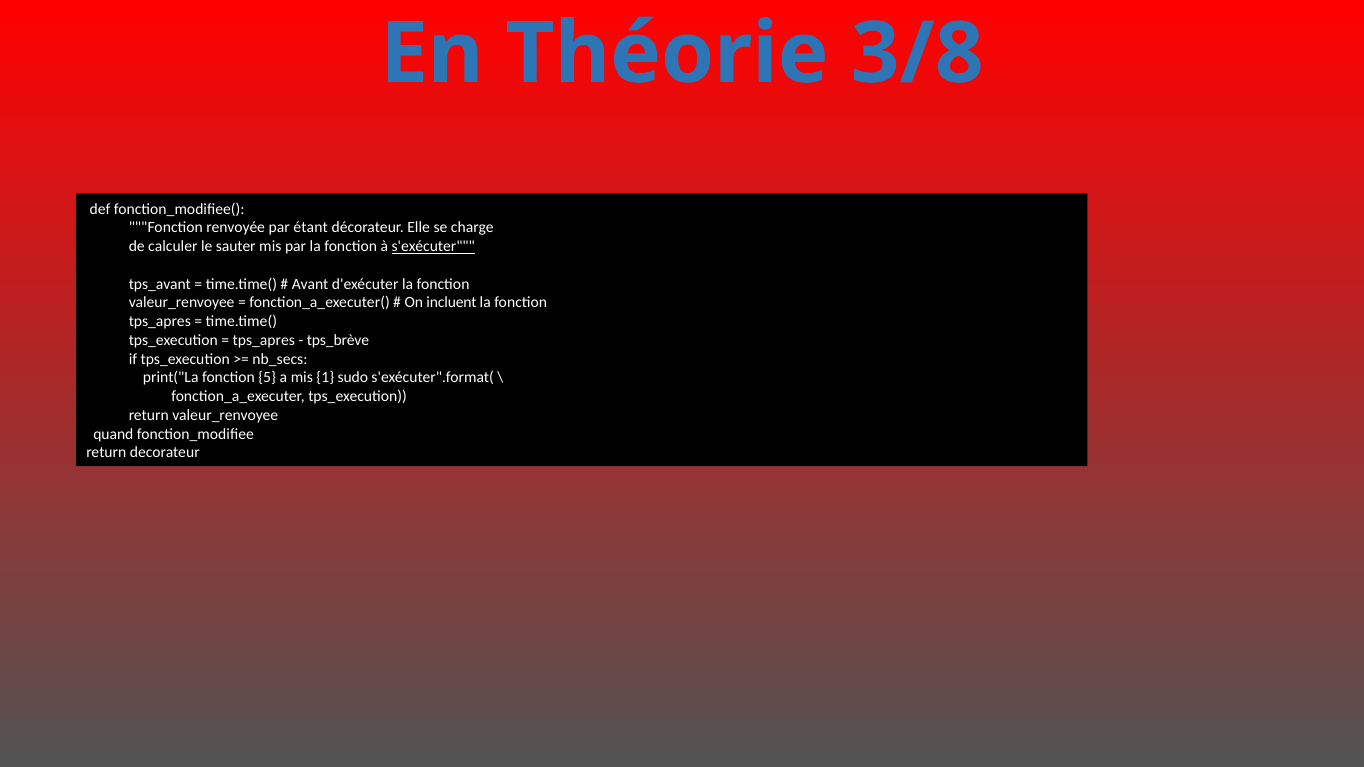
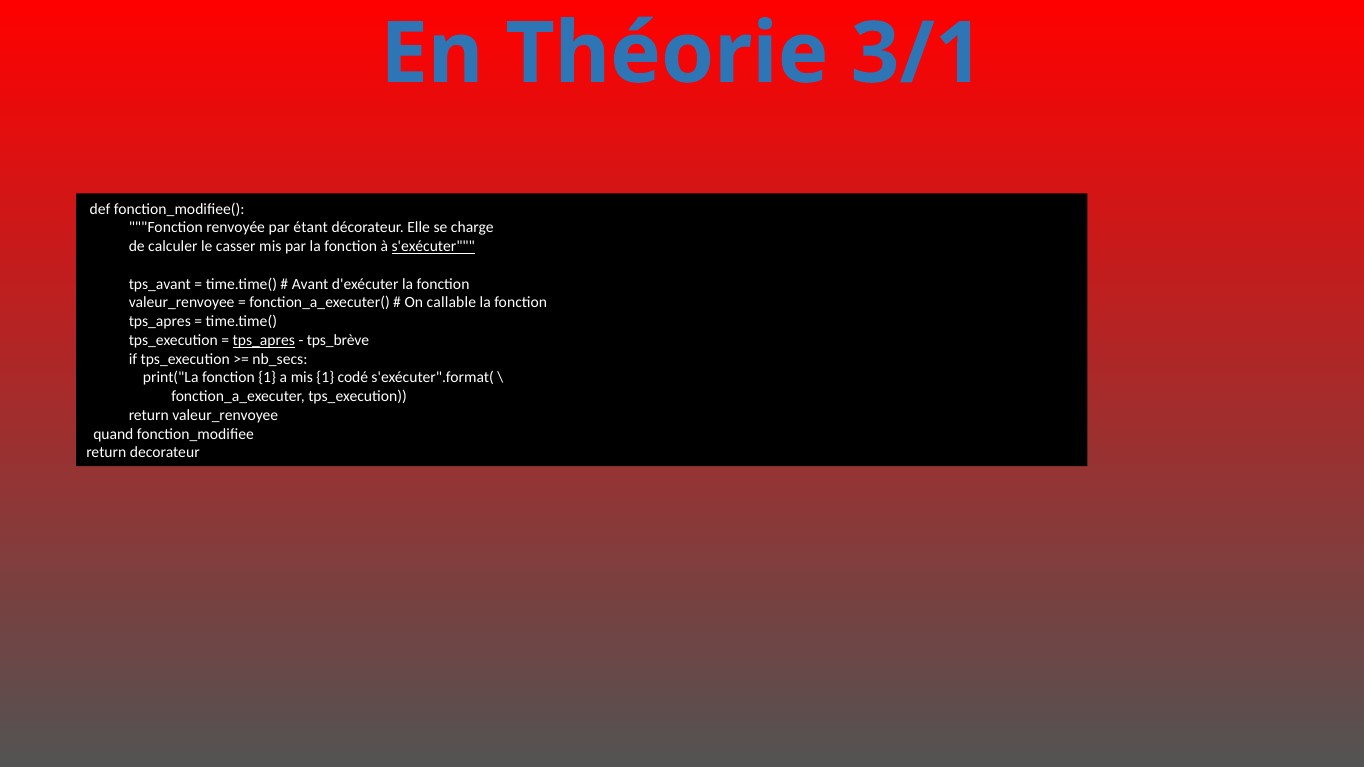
3/8: 3/8 -> 3/1 (917, 54)
sauter: sauter -> casser (236, 247)
incluent: incluent -> callable (451, 303)
tps_apres underline: none -> present (264, 340)
fonction 5: 5 -> 1 (267, 378)
sudo: sudo -> codé (353, 378)
